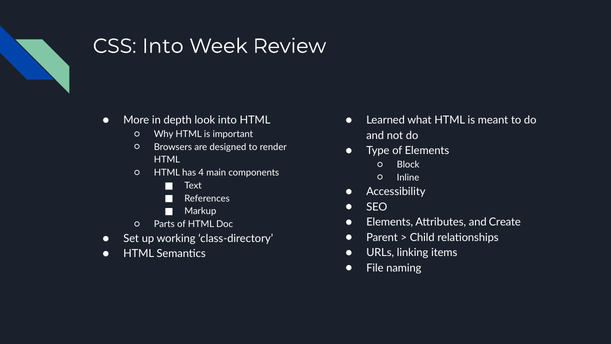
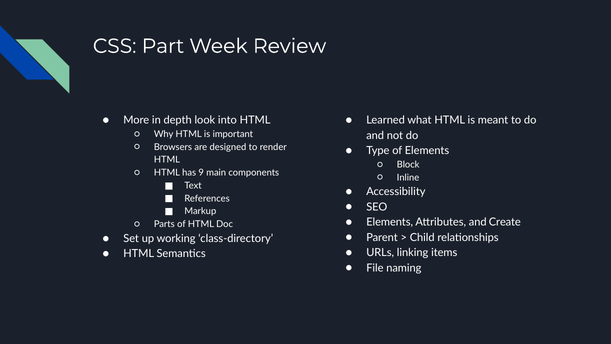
CSS Into: Into -> Part (163, 46)
4: 4 -> 9 (201, 173)
